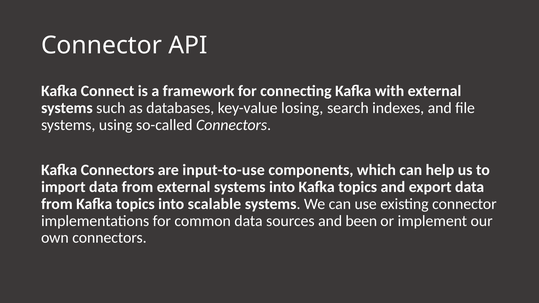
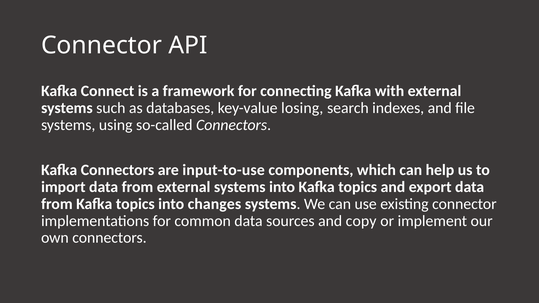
scalable: scalable -> changes (214, 204)
been: been -> copy (361, 221)
